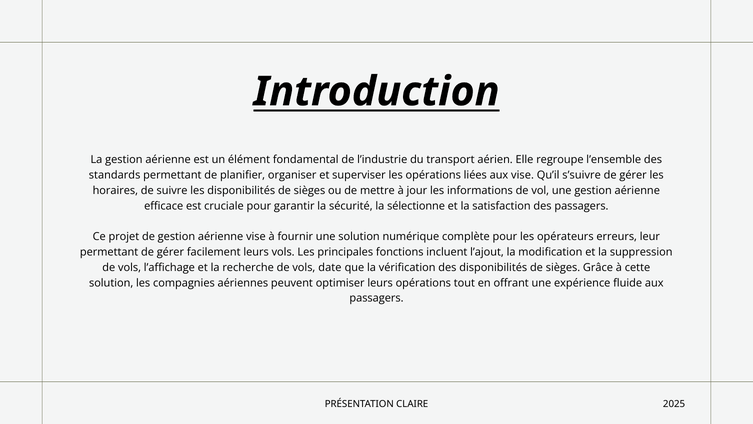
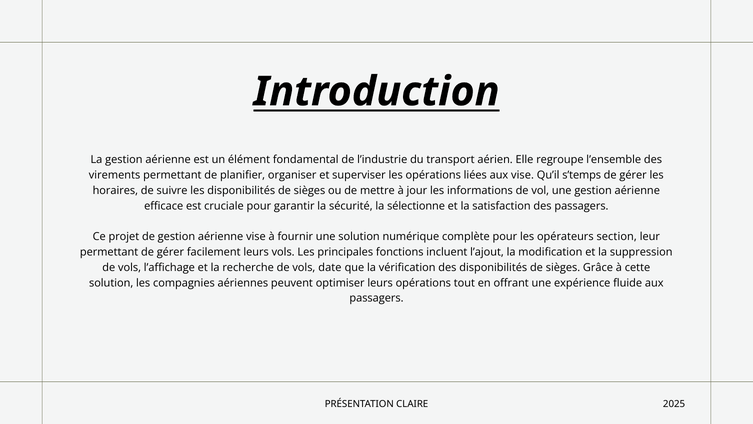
standards: standards -> virements (115, 175)
s’suivre: s’suivre -> s’temps (582, 175)
erreurs: erreurs -> section (617, 237)
